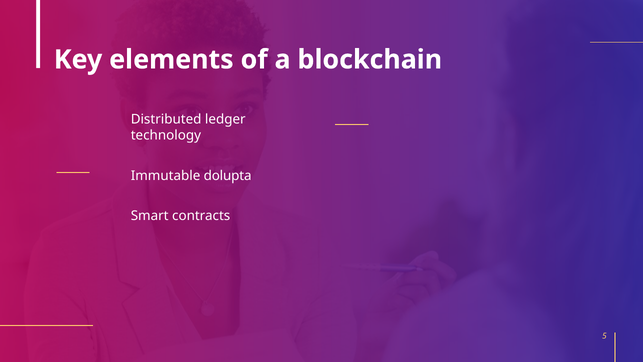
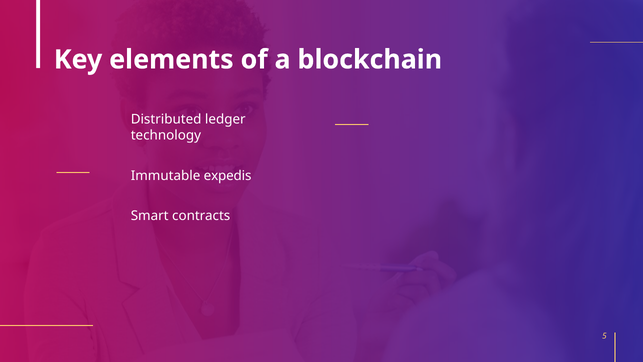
dolupta: dolupta -> expedis (228, 175)
